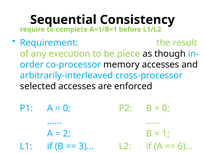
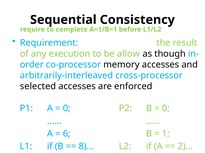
piece: piece -> allow (128, 54)
2: 2 -> 6 (67, 134)
3)…: 3)… -> 8)… (86, 147)
6)…: 6)… -> 2)… (185, 147)
